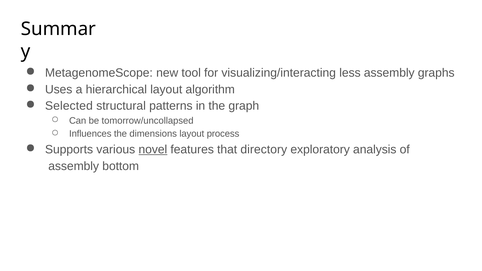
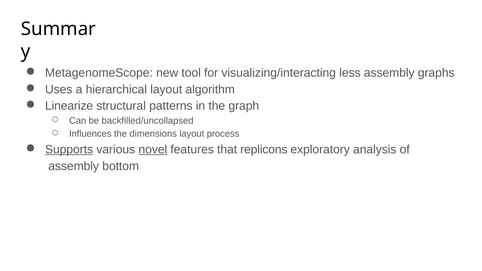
Selected: Selected -> Linearize (69, 106)
tomorrow/uncollapsed: tomorrow/uncollapsed -> backfilled/uncollapsed (148, 121)
Supports underline: none -> present (69, 150)
directory: directory -> replicons (264, 150)
